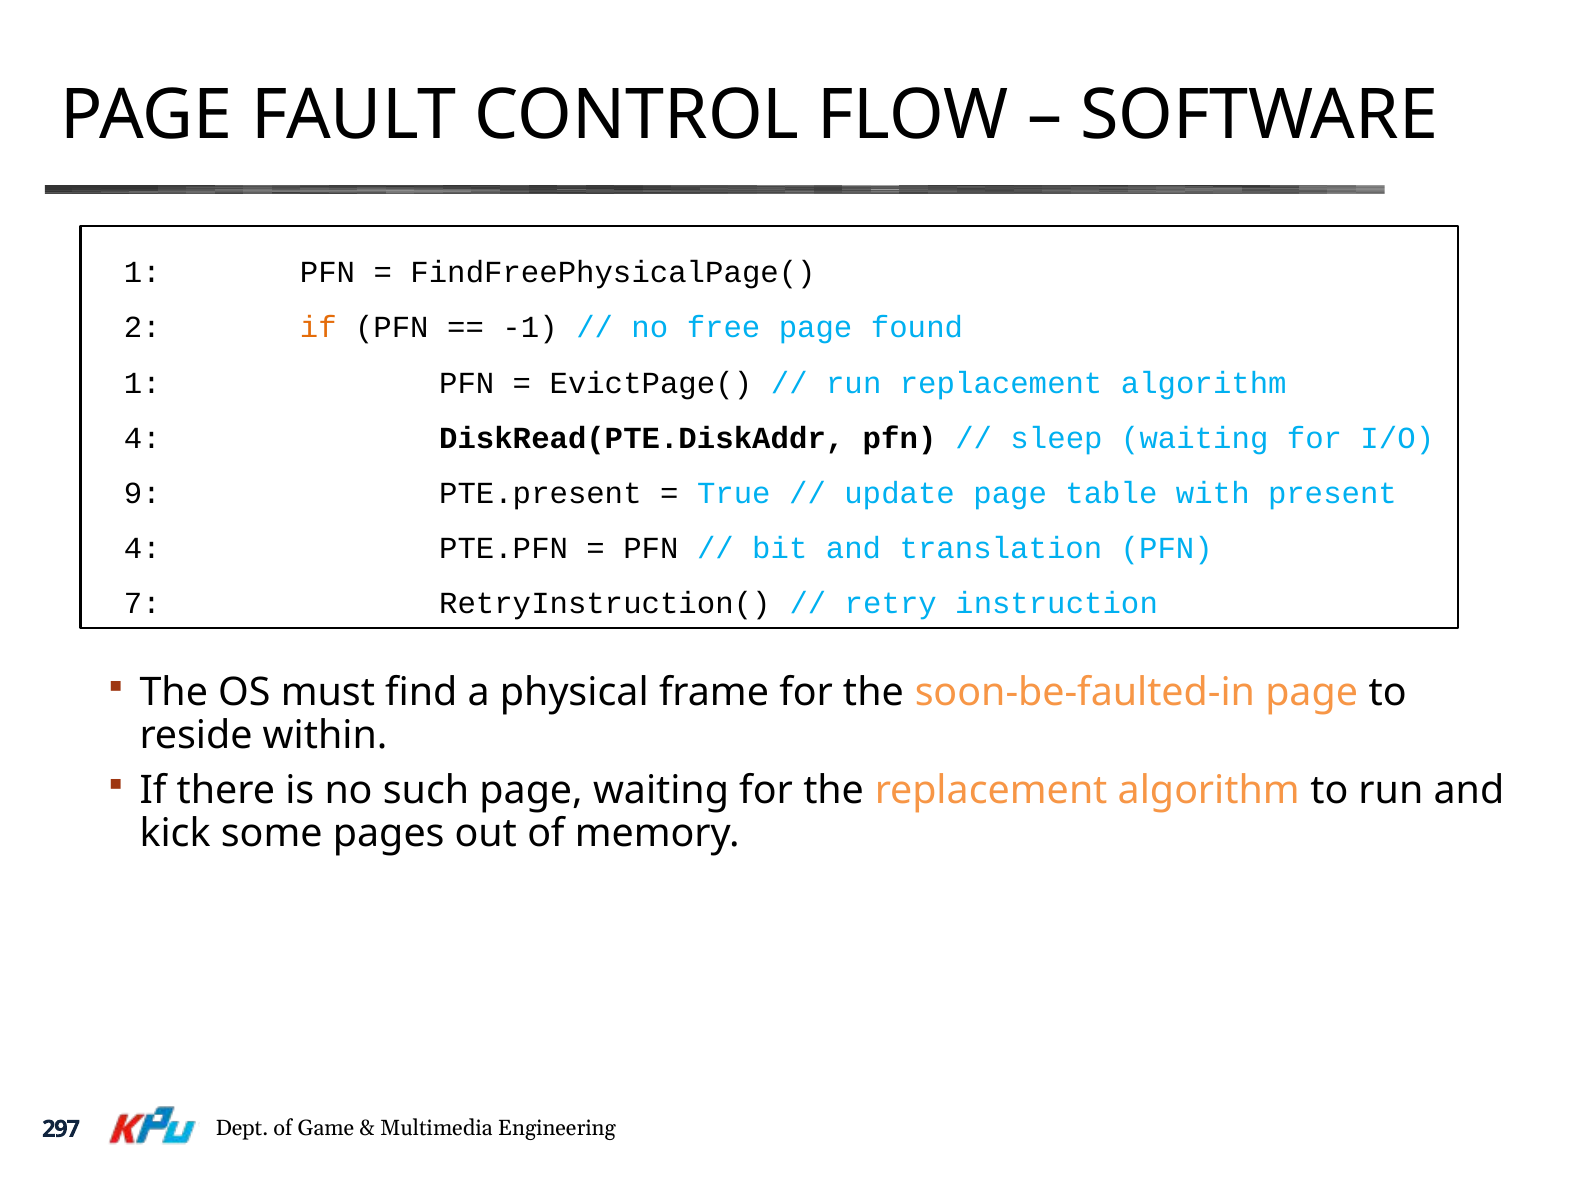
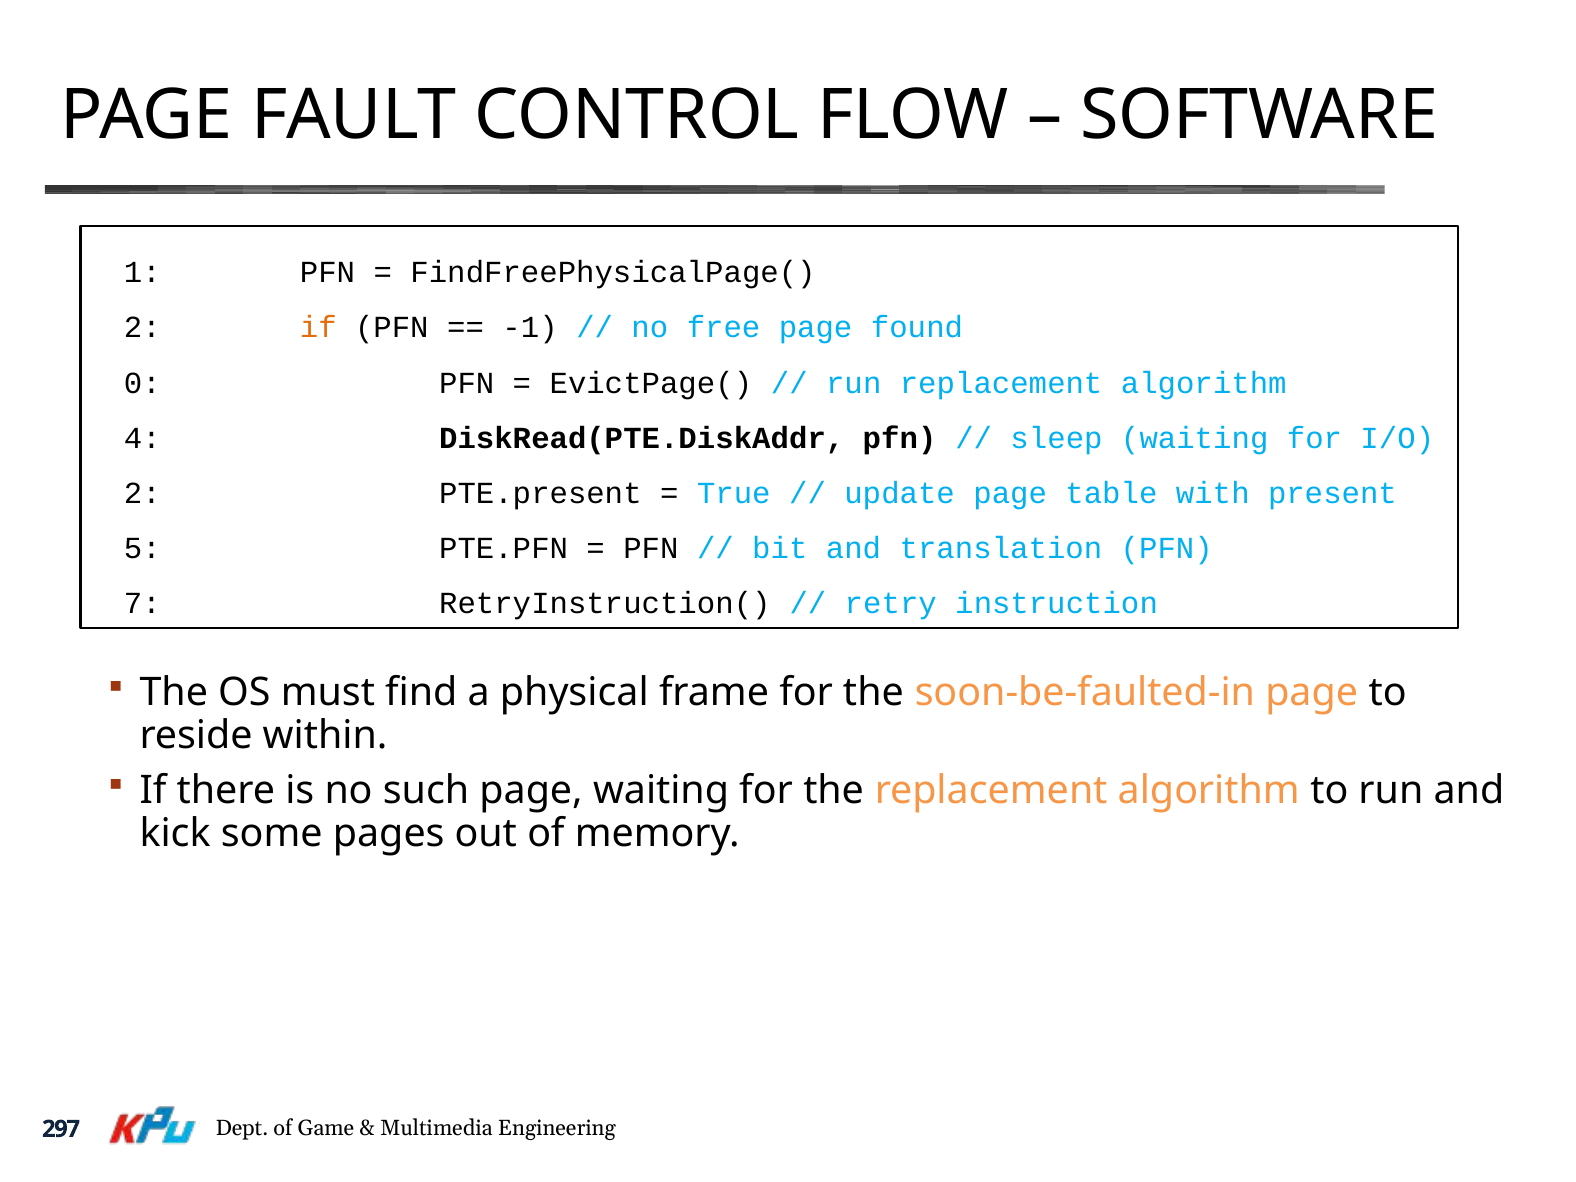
1: 1 -> 0 (142, 383)
9: 9 -> 2 (142, 493)
4: 4 -> 5 (142, 548)
